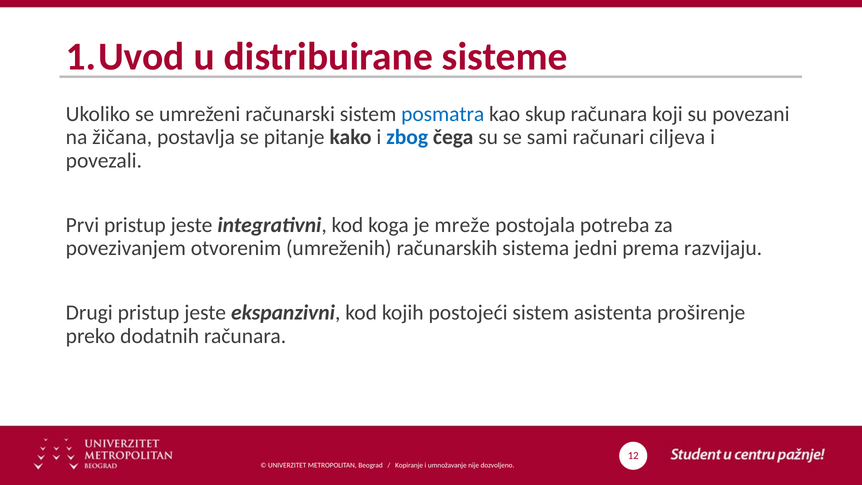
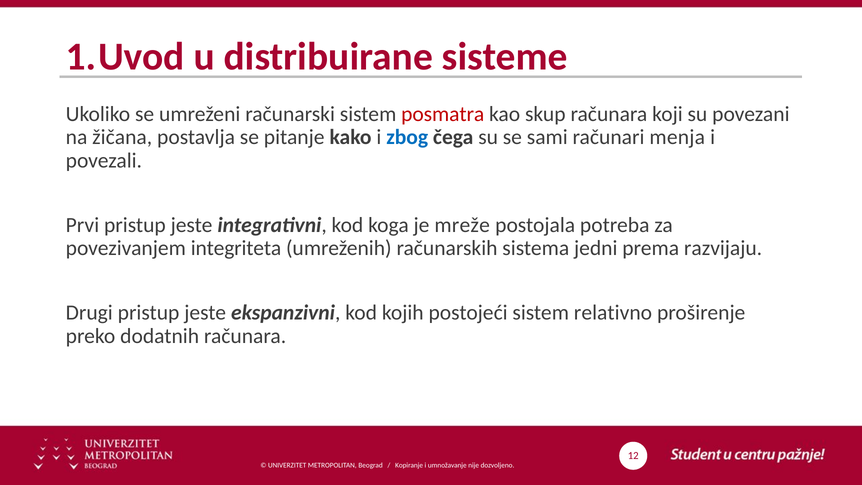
posmatra colour: blue -> red (443, 114)
ciljeva: ciljeva -> menja (677, 137)
otvorenim: otvorenim -> integriteta (236, 248)
asistenta: asistenta -> relativno (613, 313)
